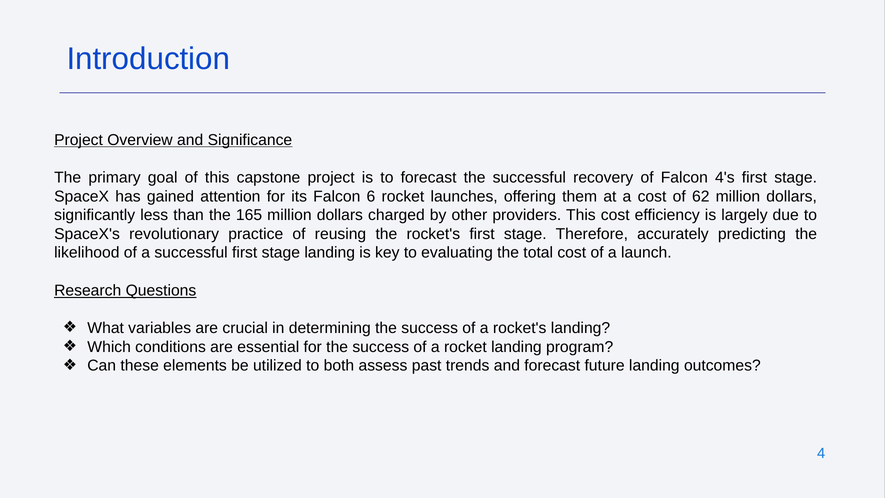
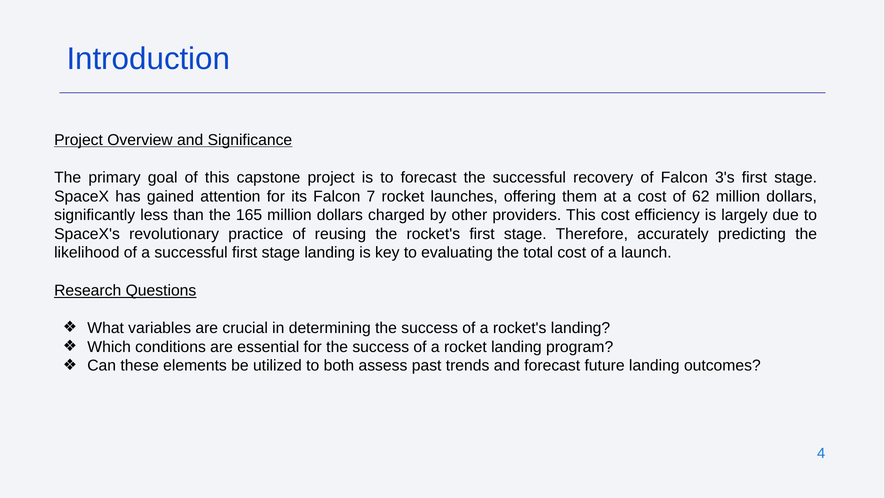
4's: 4's -> 3's (725, 177)
6: 6 -> 7 (371, 196)
